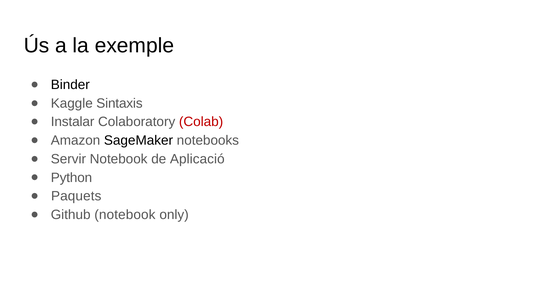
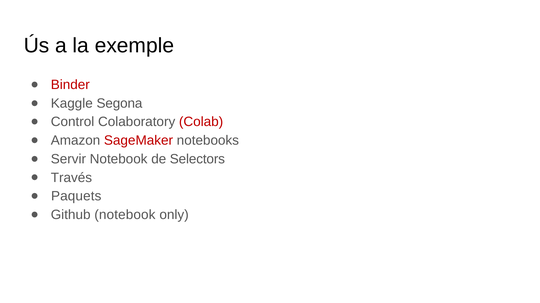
Binder colour: black -> red (70, 85)
Sintaxis: Sintaxis -> Segona (119, 104)
Instalar: Instalar -> Control (73, 122)
SageMaker colour: black -> red (139, 141)
Aplicació: Aplicació -> Selectors (197, 159)
Python: Python -> Través (71, 178)
